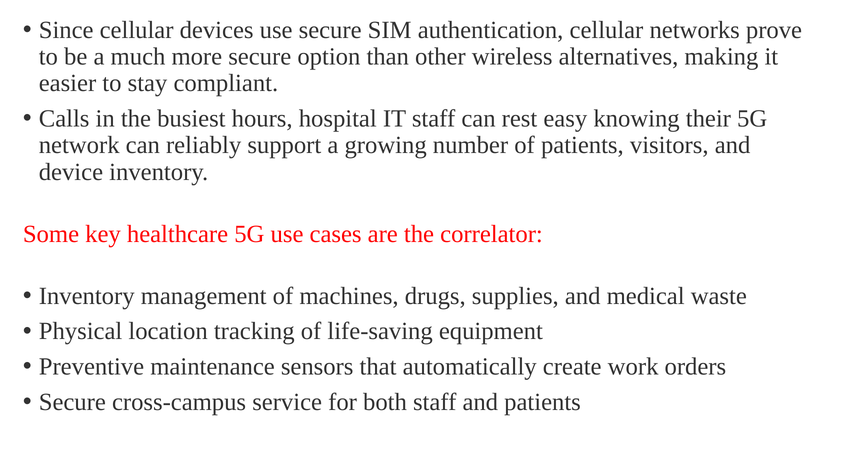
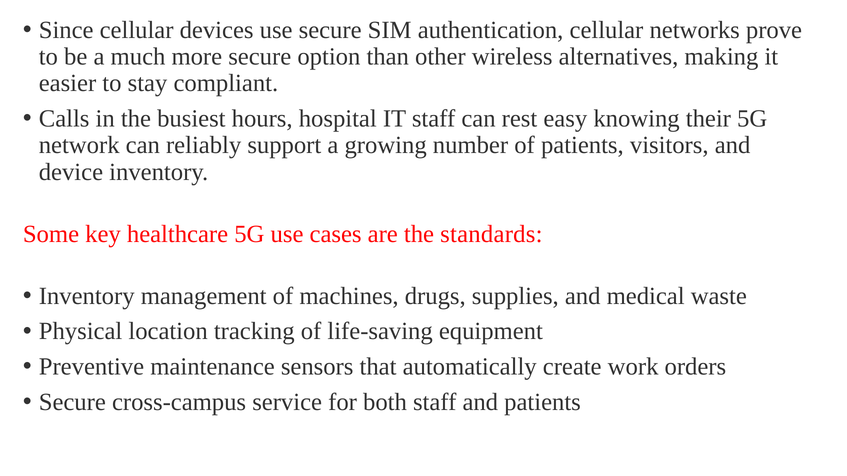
correlator: correlator -> standards (491, 234)
